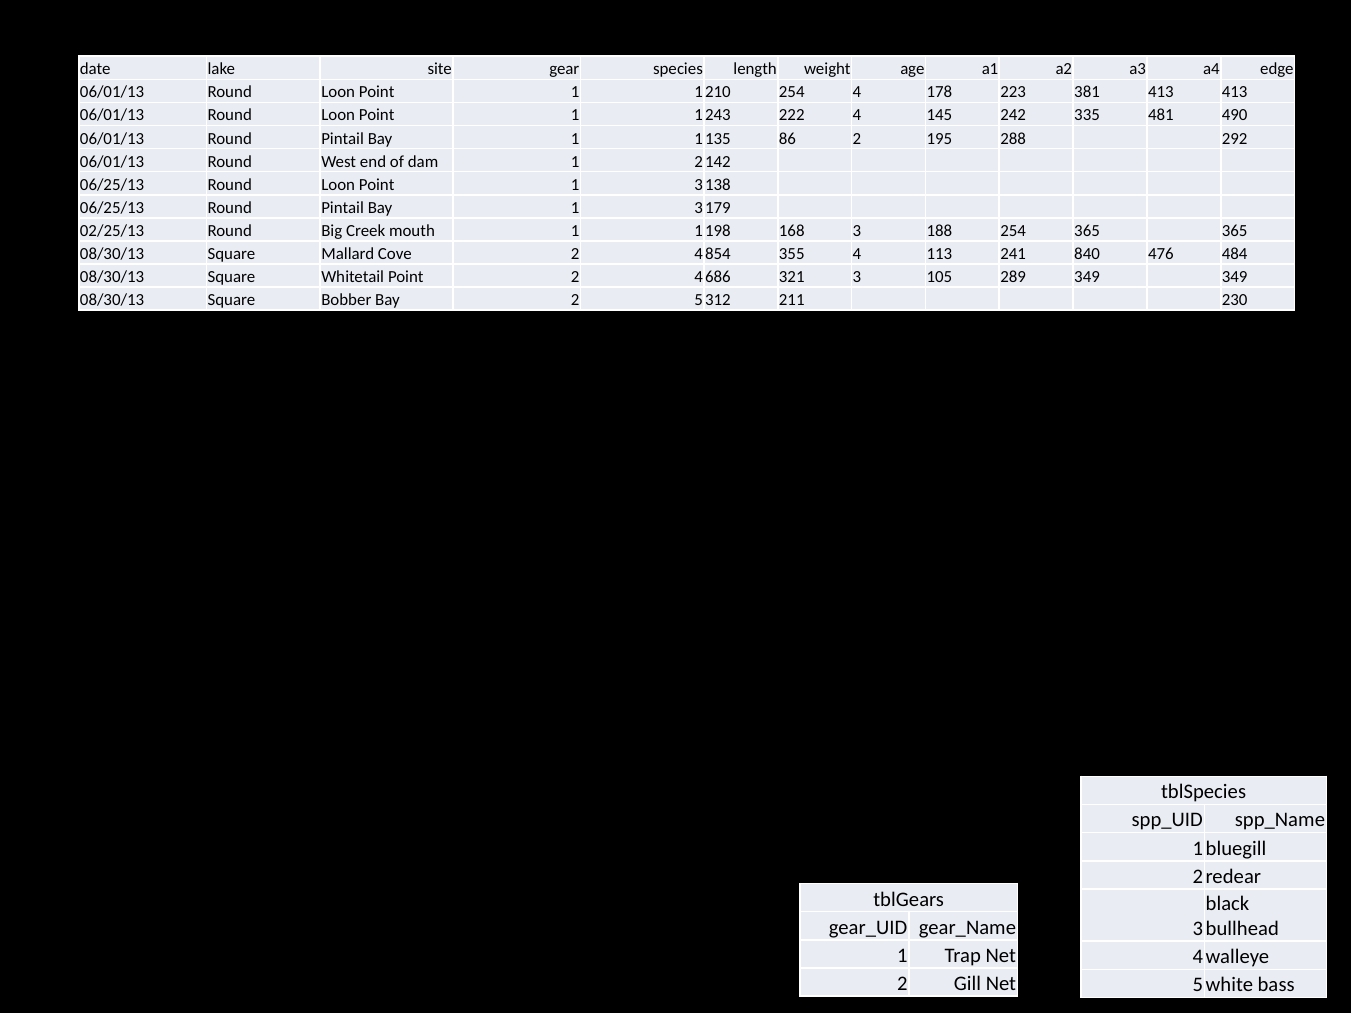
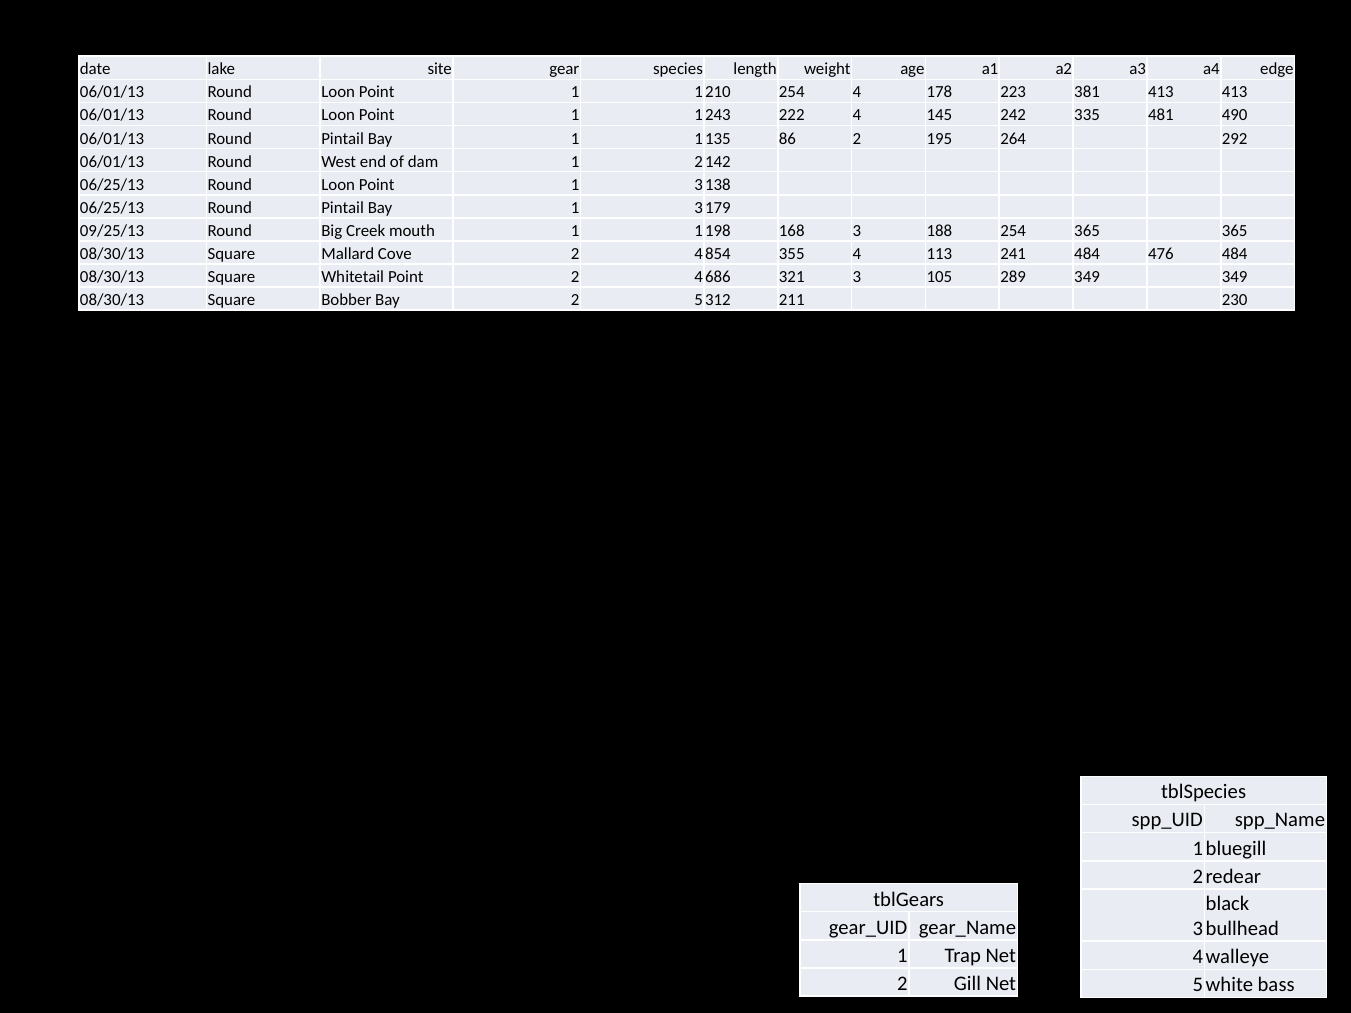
288: 288 -> 264 (1013, 139)
02/25/13: 02/25/13 -> 09/25/13 (112, 231)
241 840: 840 -> 484 (1087, 254)
